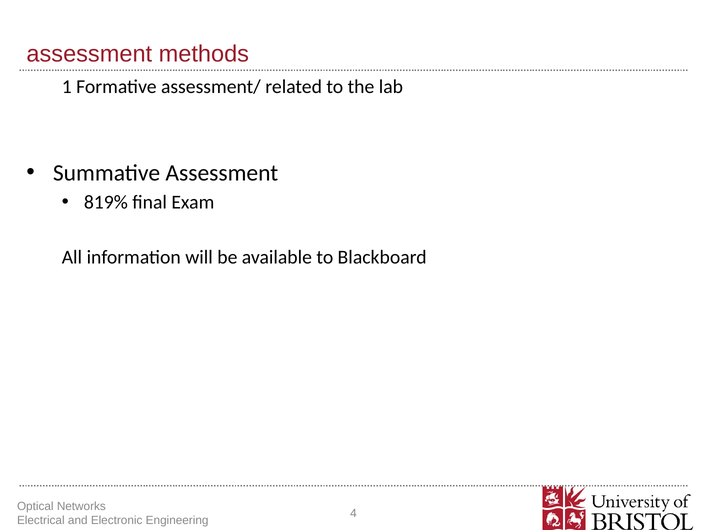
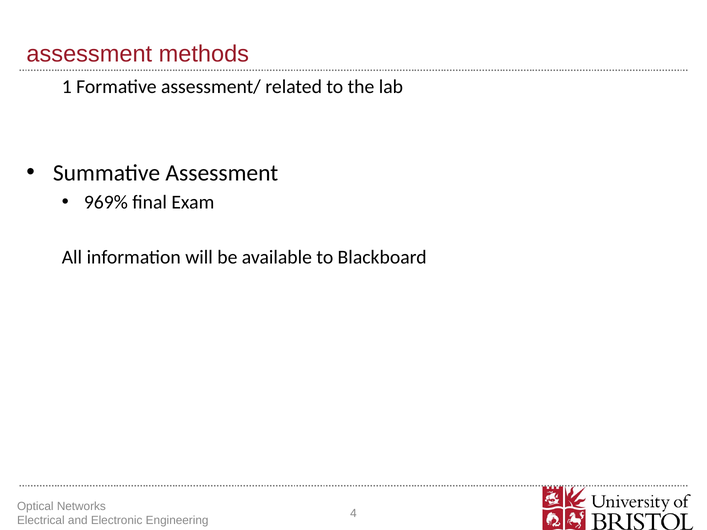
819%: 819% -> 969% (106, 202)
